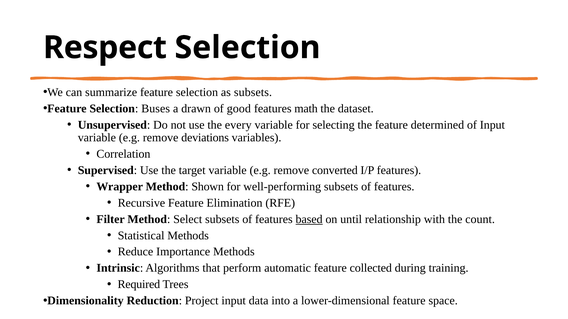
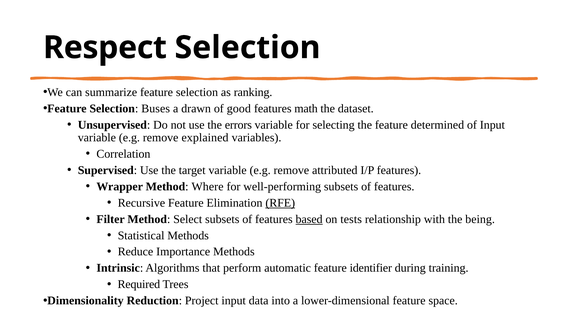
as subsets: subsets -> ranking (253, 92)
every: every -> errors (238, 125)
deviations: deviations -> explained (205, 138)
converted: converted -> attributed (335, 170)
Shown: Shown -> Where (208, 187)
RFE underline: none -> present (280, 203)
until: until -> tests (351, 219)
count: count -> being (480, 219)
collected: collected -> identifier (371, 268)
